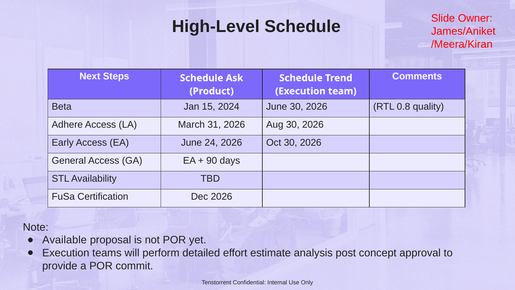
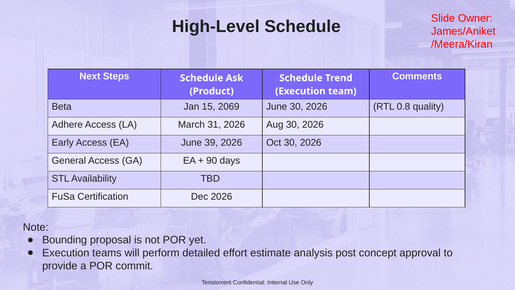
2024: 2024 -> 2069 (229, 107)
24: 24 -> 39 (211, 143)
Available: Available -> Bounding (65, 240)
